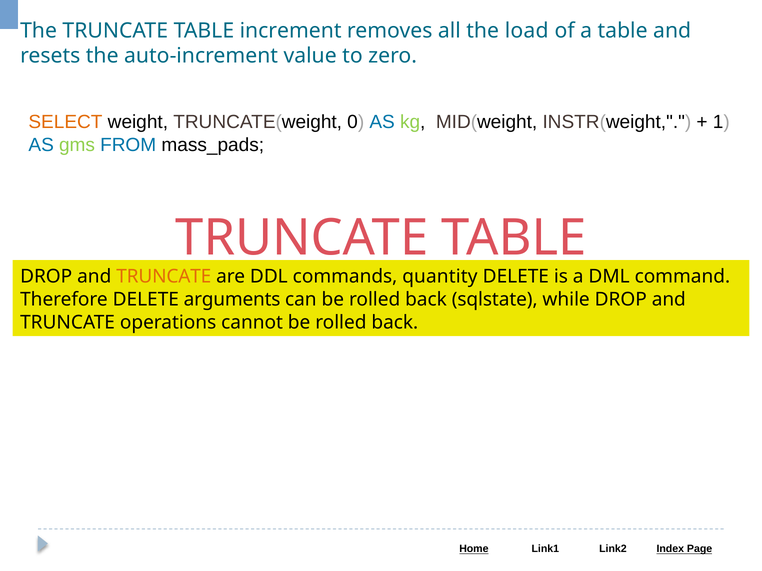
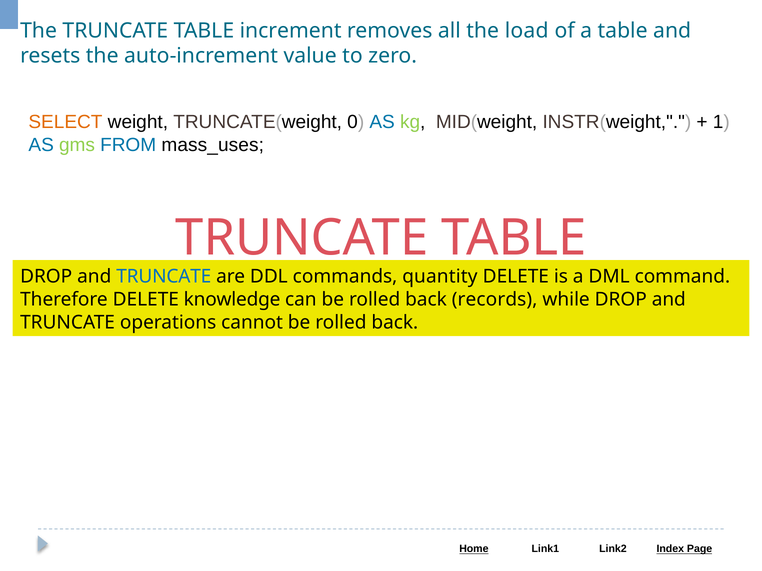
mass_pads: mass_pads -> mass_uses (213, 145)
TRUNCATE colour: orange -> blue (164, 277)
arguments: arguments -> knowledge (232, 300)
sqlstate: sqlstate -> records (495, 300)
